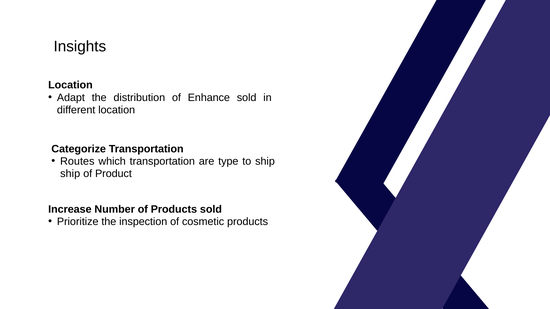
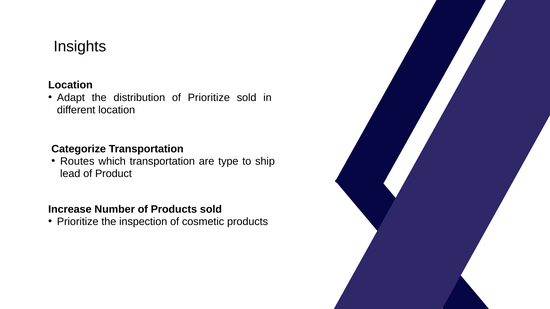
of Enhance: Enhance -> Prioritize (209, 98)
ship: ship -> lead (70, 174)
